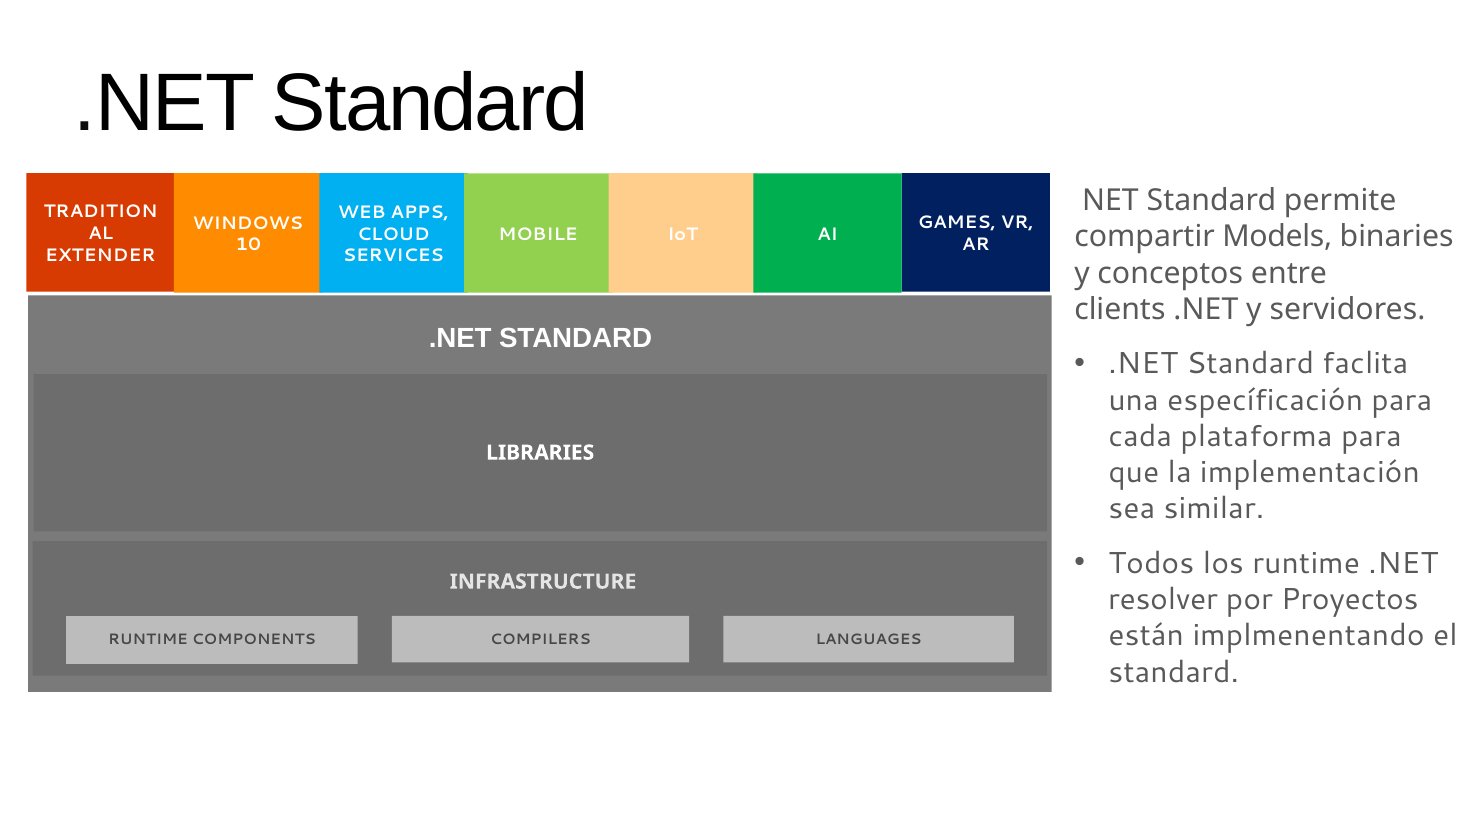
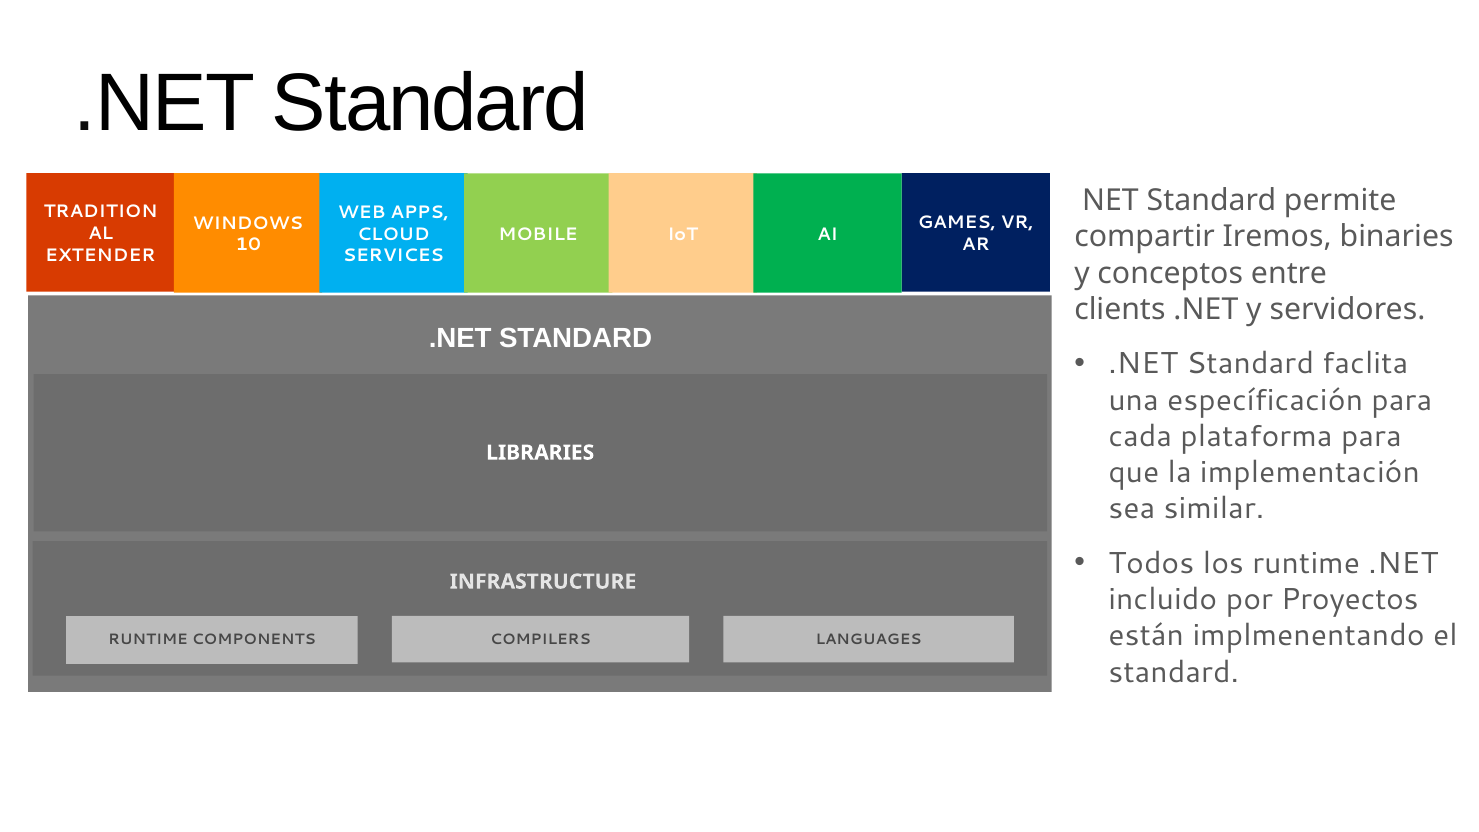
Models: Models -> Iremos (1277, 237)
resolver: resolver -> incluido (1163, 600)
